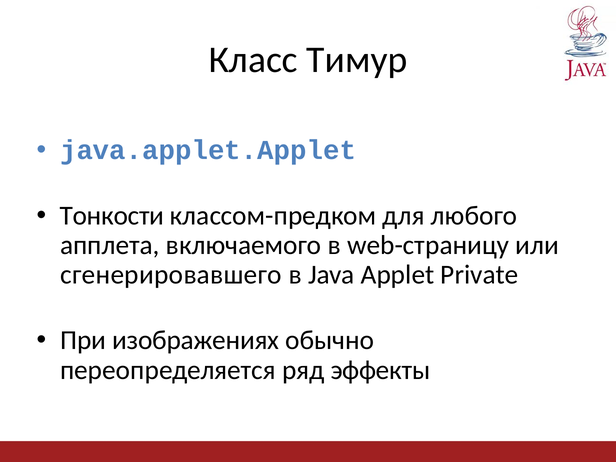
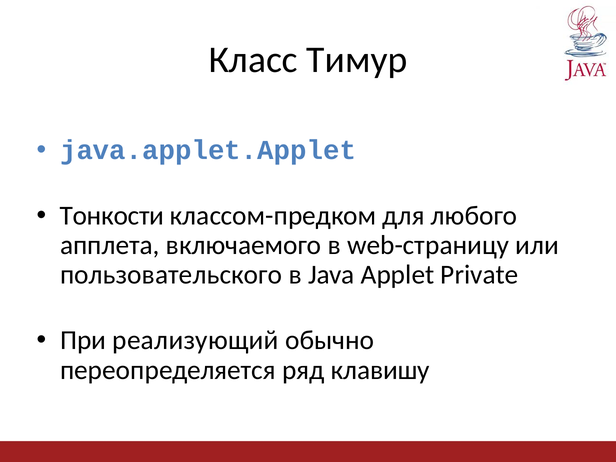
сгенерировавшего: сгенерировавшего -> пользовательского (171, 275)
изображениях: изображениях -> реализующий (196, 340)
эффекты: эффекты -> клавишу (380, 370)
